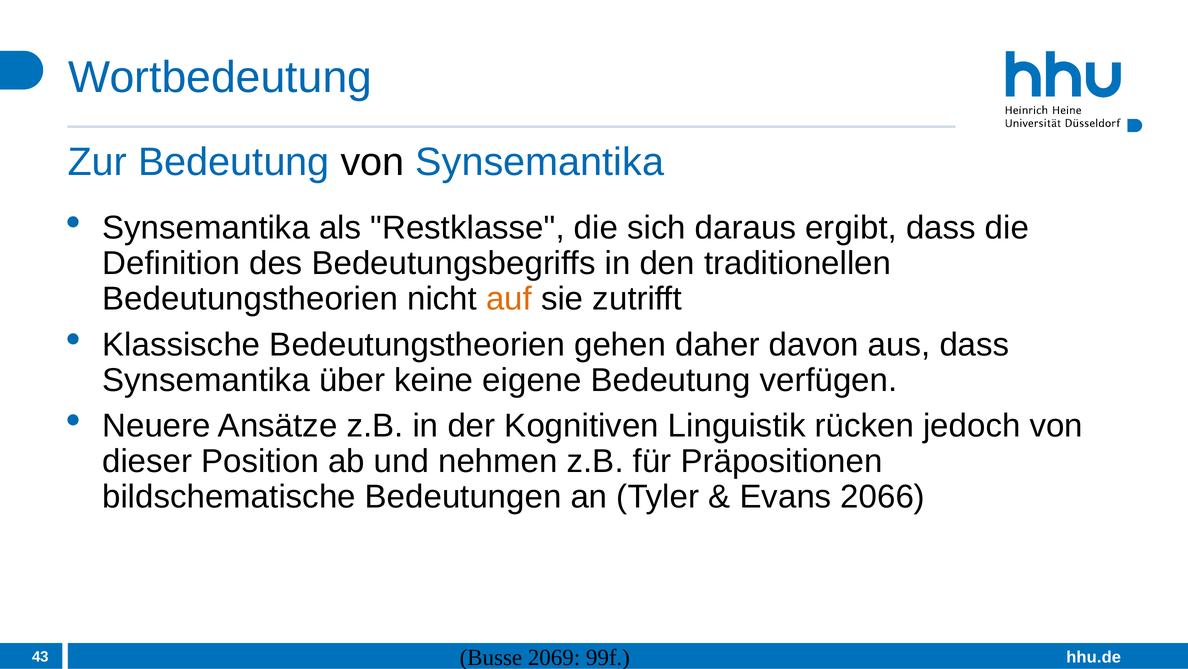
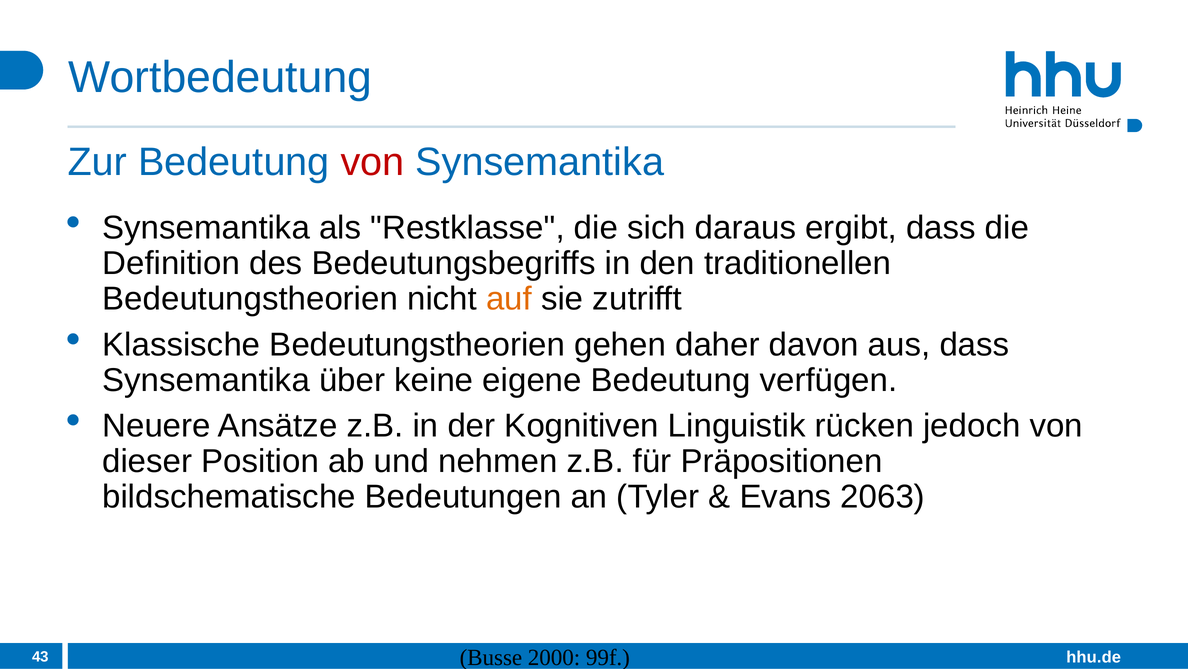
von colour: black -> red (372, 162)
2066: 2066 -> 2063 (883, 497)
2069: 2069 -> 2000 (554, 658)
